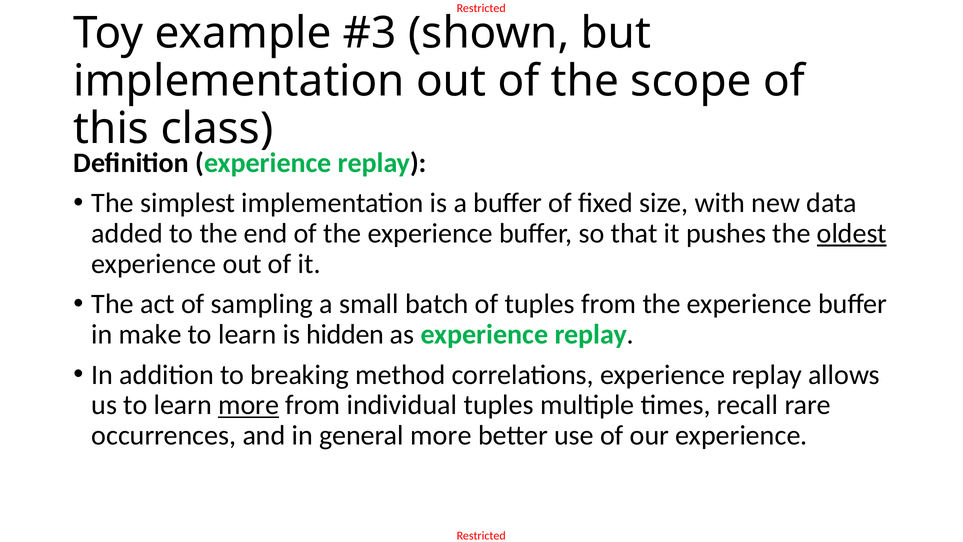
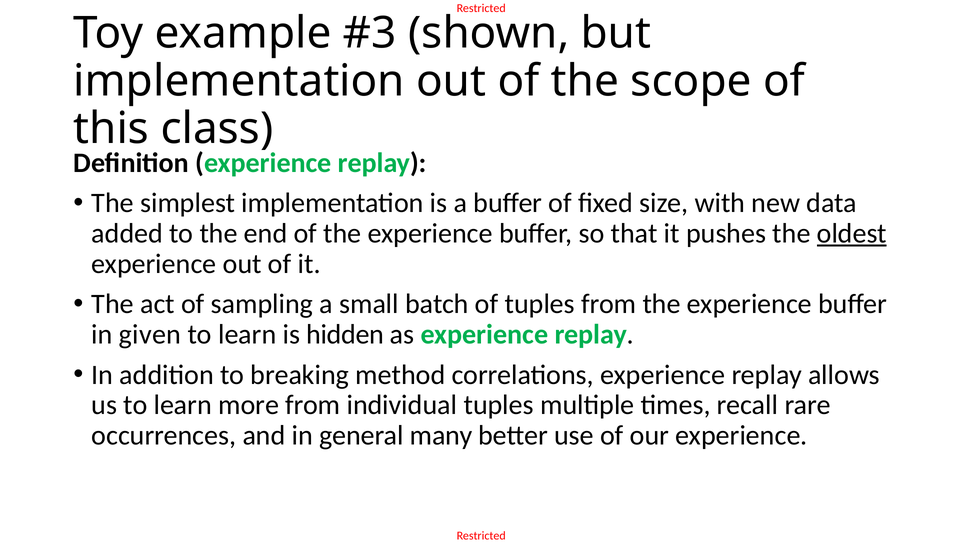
make: make -> given (150, 334)
more underline: present -> none (249, 405)
general more: more -> many (441, 435)
